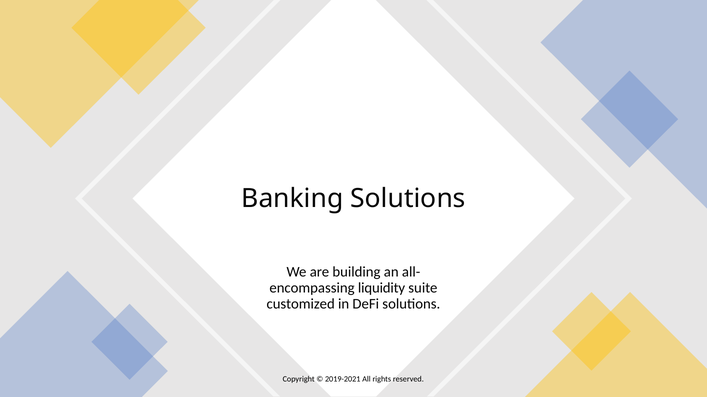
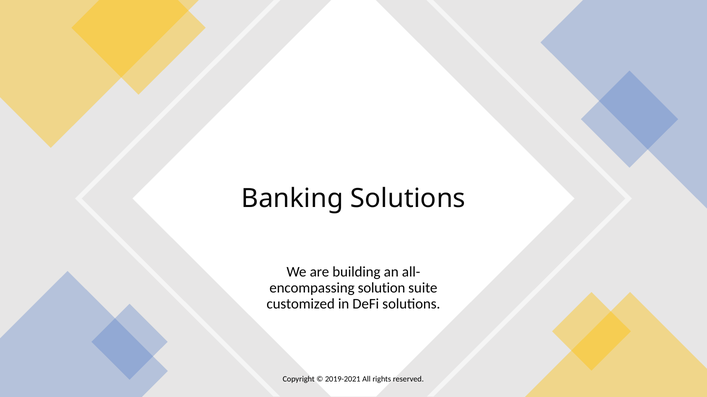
liquidity: liquidity -> solution (382, 289)
